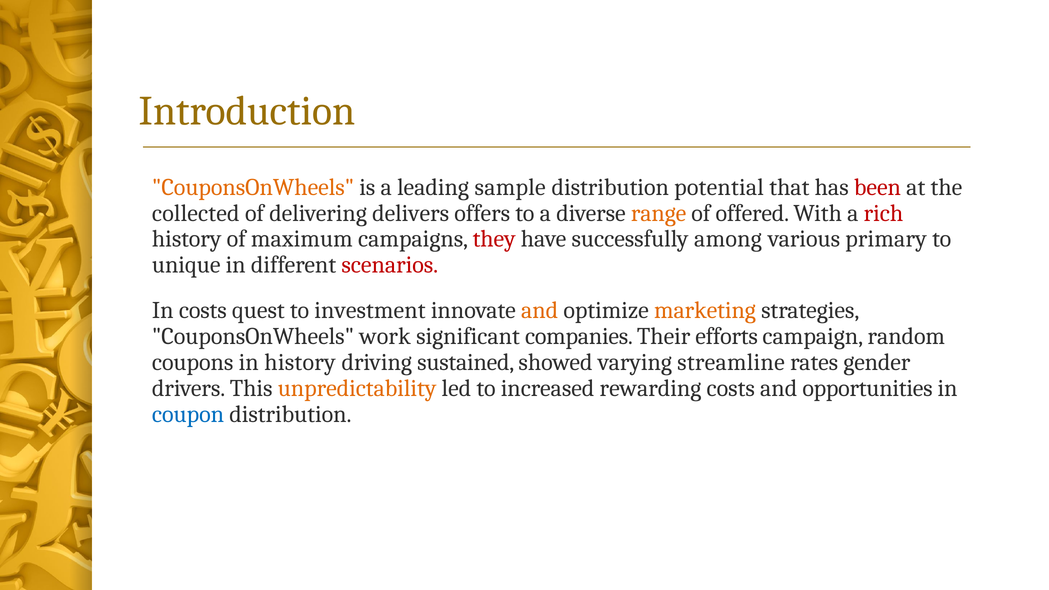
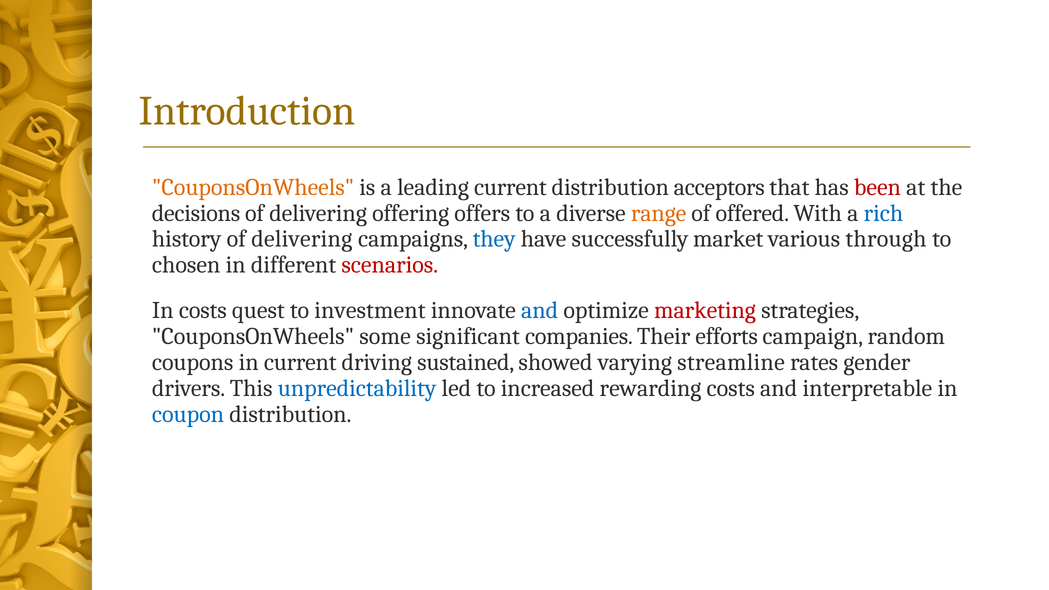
leading sample: sample -> current (510, 187)
potential: potential -> acceptors (719, 187)
collected: collected -> decisions (196, 213)
delivers: delivers -> offering (411, 213)
rich colour: red -> blue (883, 213)
history of maximum: maximum -> delivering (302, 239)
they colour: red -> blue (494, 239)
among: among -> market (728, 239)
primary: primary -> through (886, 239)
unique: unique -> chosen (186, 265)
and colour: orange -> blue (540, 311)
marketing colour: orange -> red (705, 311)
work: work -> some (385, 337)
in history: history -> current (300, 363)
unpredictability colour: orange -> blue (357, 388)
opportunities: opportunities -> interpretable (867, 388)
